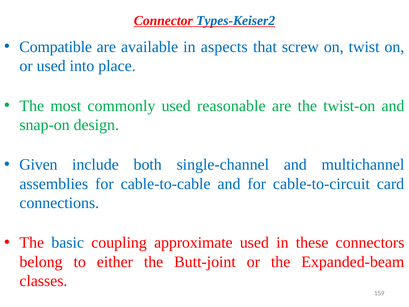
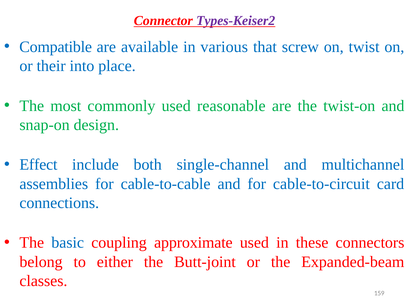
Types-Keiser2 colour: blue -> purple (236, 21)
aspects: aspects -> various (224, 47)
or used: used -> their (51, 66)
Given: Given -> Effect (38, 165)
